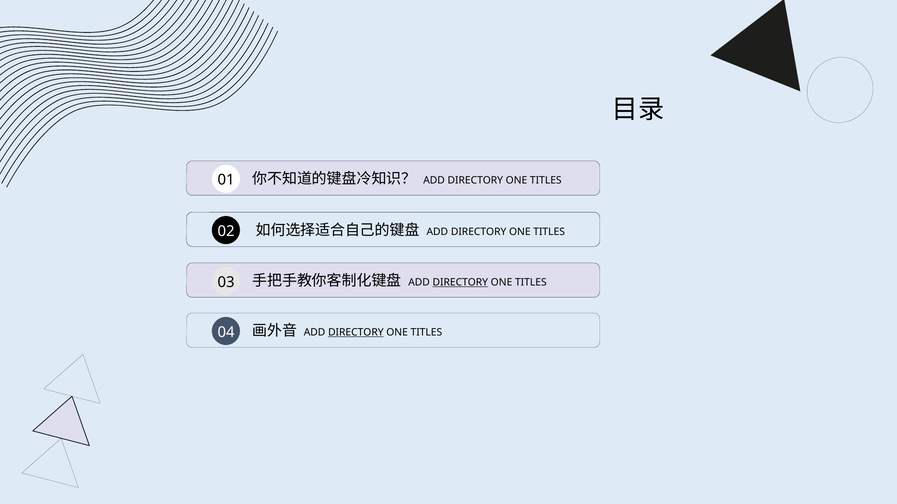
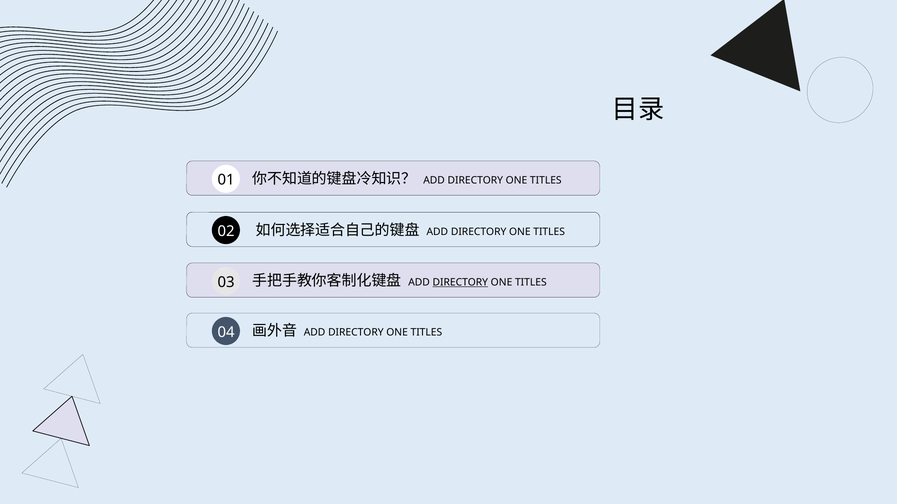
DIRECTORY underline: present -> none (356, 333)
